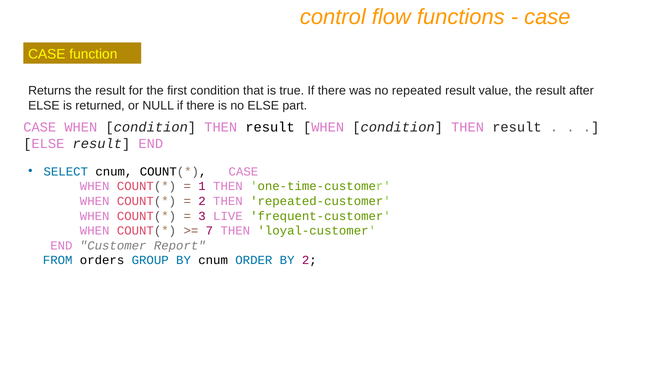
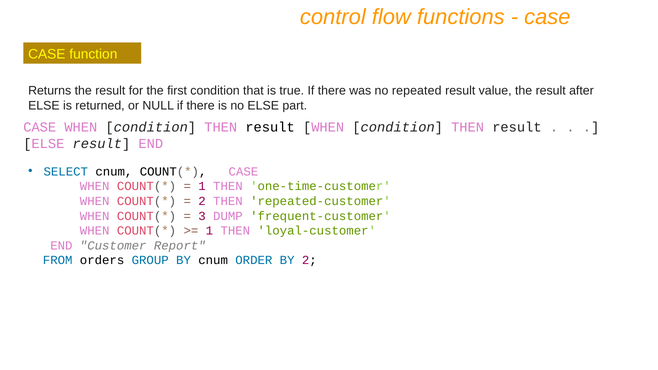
LIVE: LIVE -> DUMP (228, 216)
7: 7 -> 1 (209, 231)
